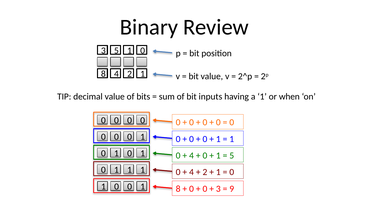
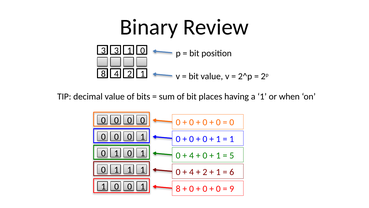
3 5: 5 -> 3 (116, 50)
inputs: inputs -> places (210, 96)
0: 0 -> 6 (232, 172)
3: 3 -> 0 (218, 188)
